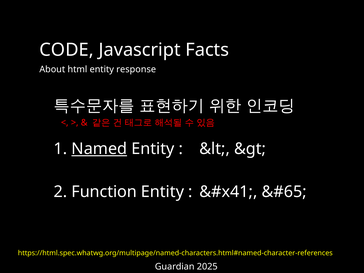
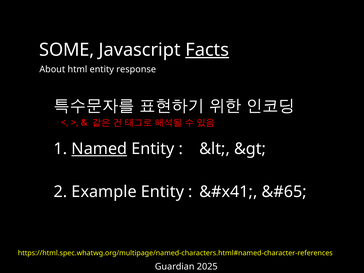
CODE: CODE -> SOME (67, 50)
Facts underline: none -> present (207, 50)
Function: Function -> Example (104, 192)
